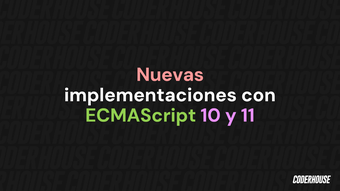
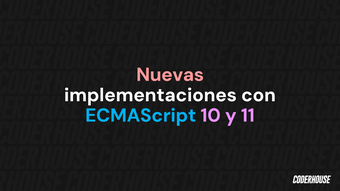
ECMAScript colour: light green -> light blue (141, 116)
